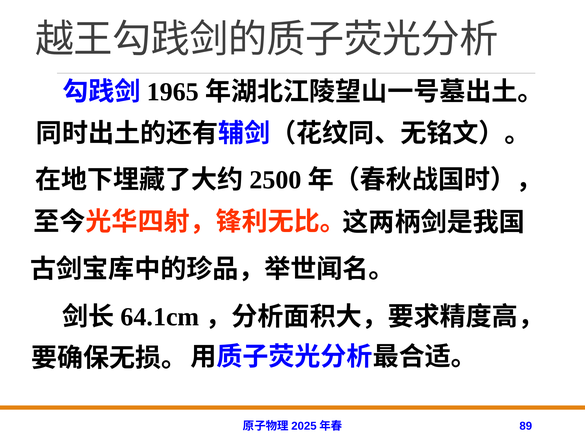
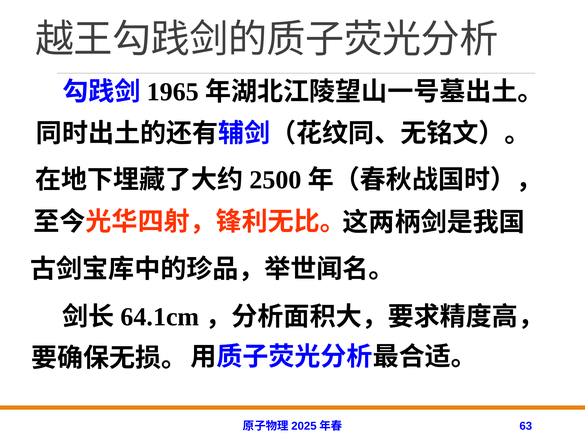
89: 89 -> 63 (526, 426)
